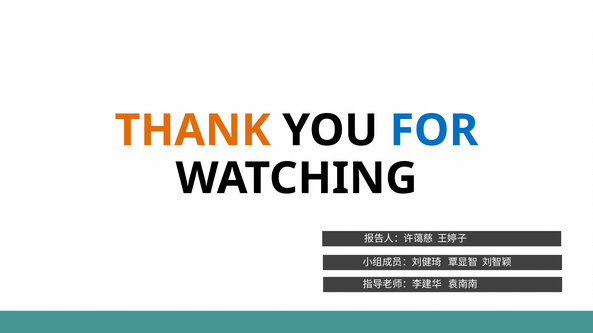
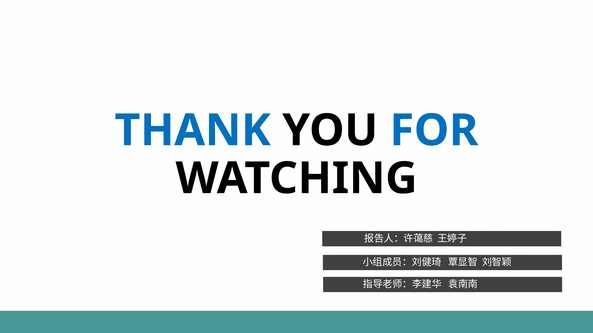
THANK colour: orange -> blue (193, 131)
